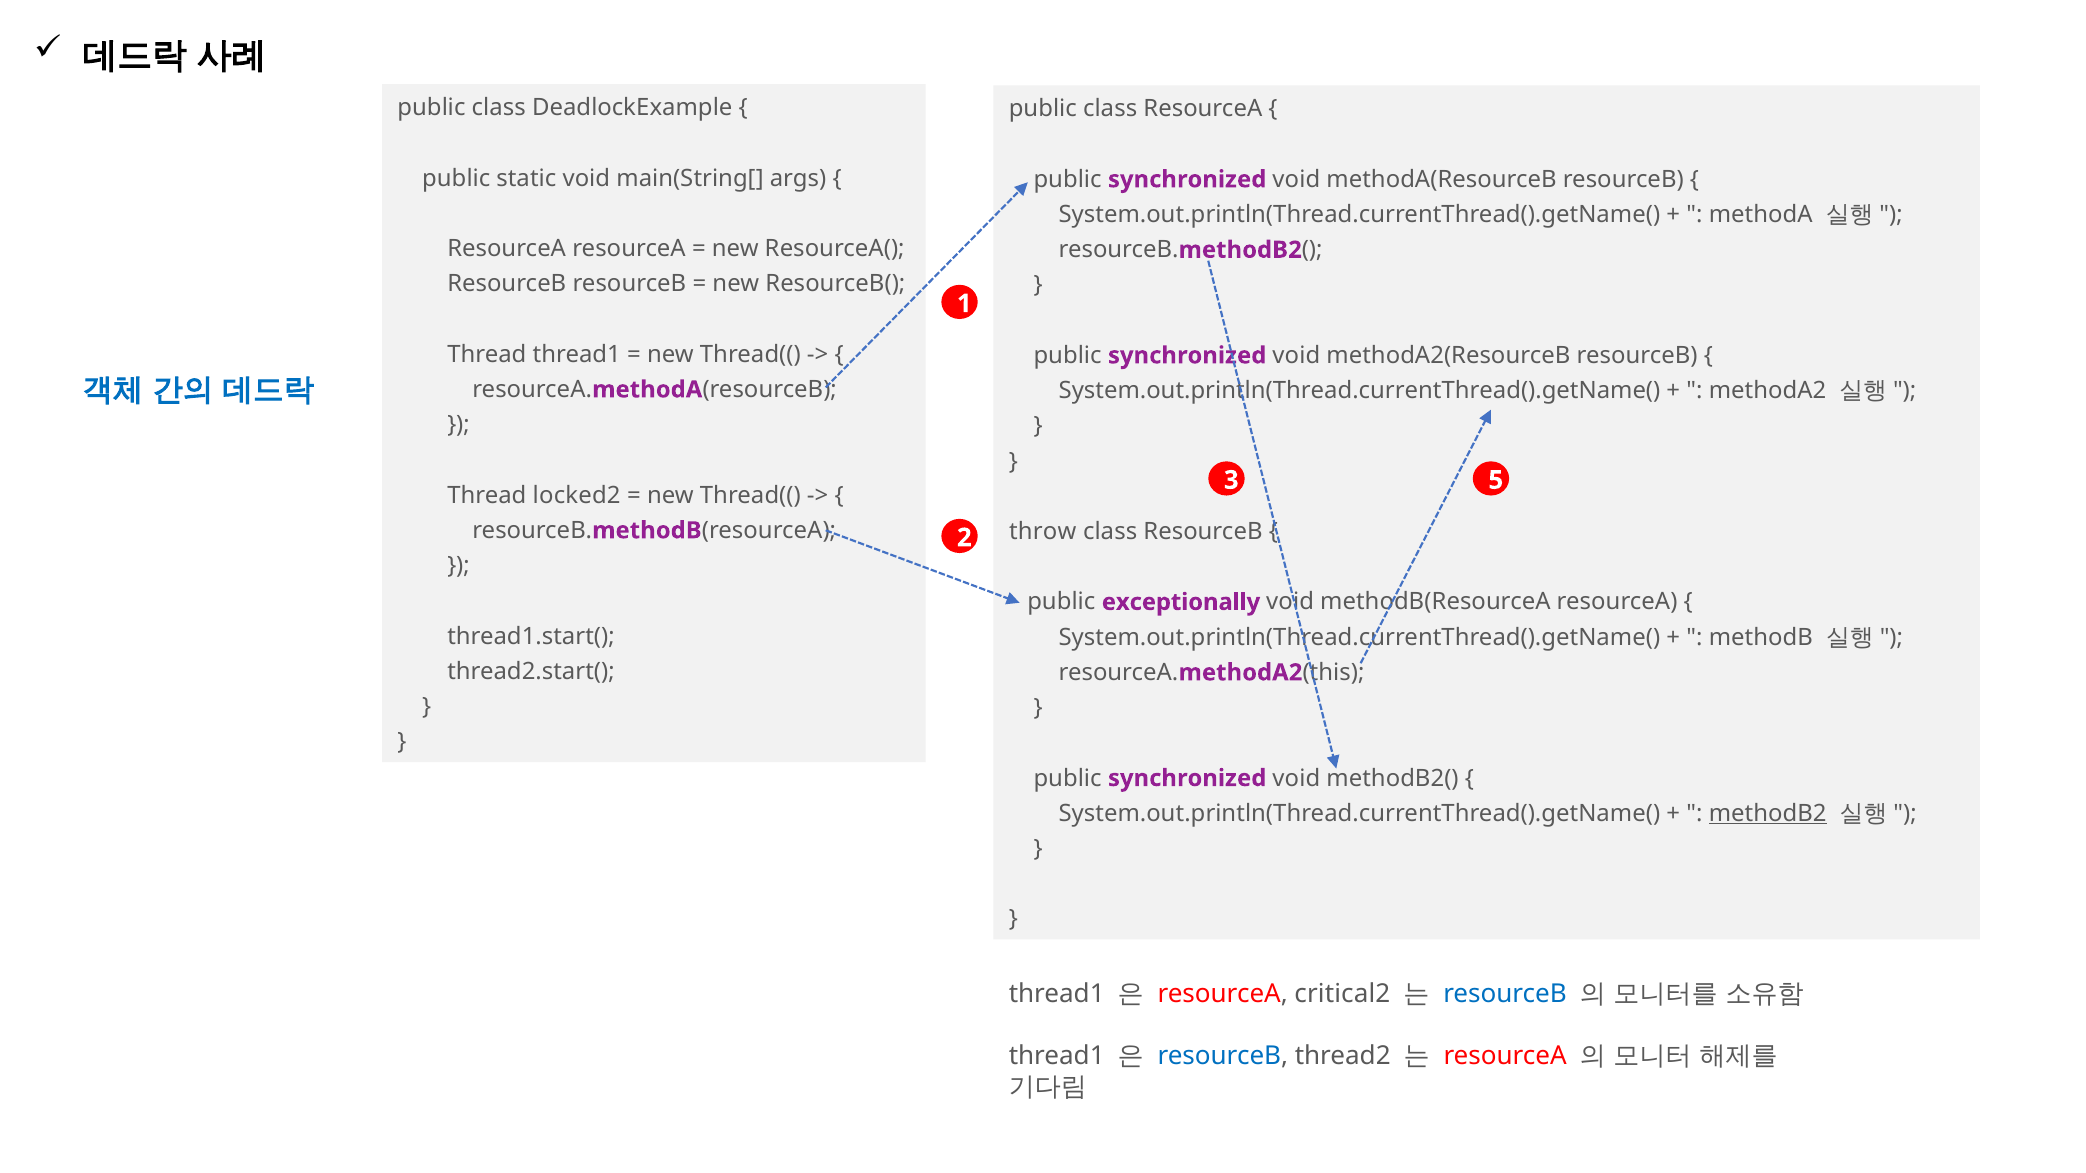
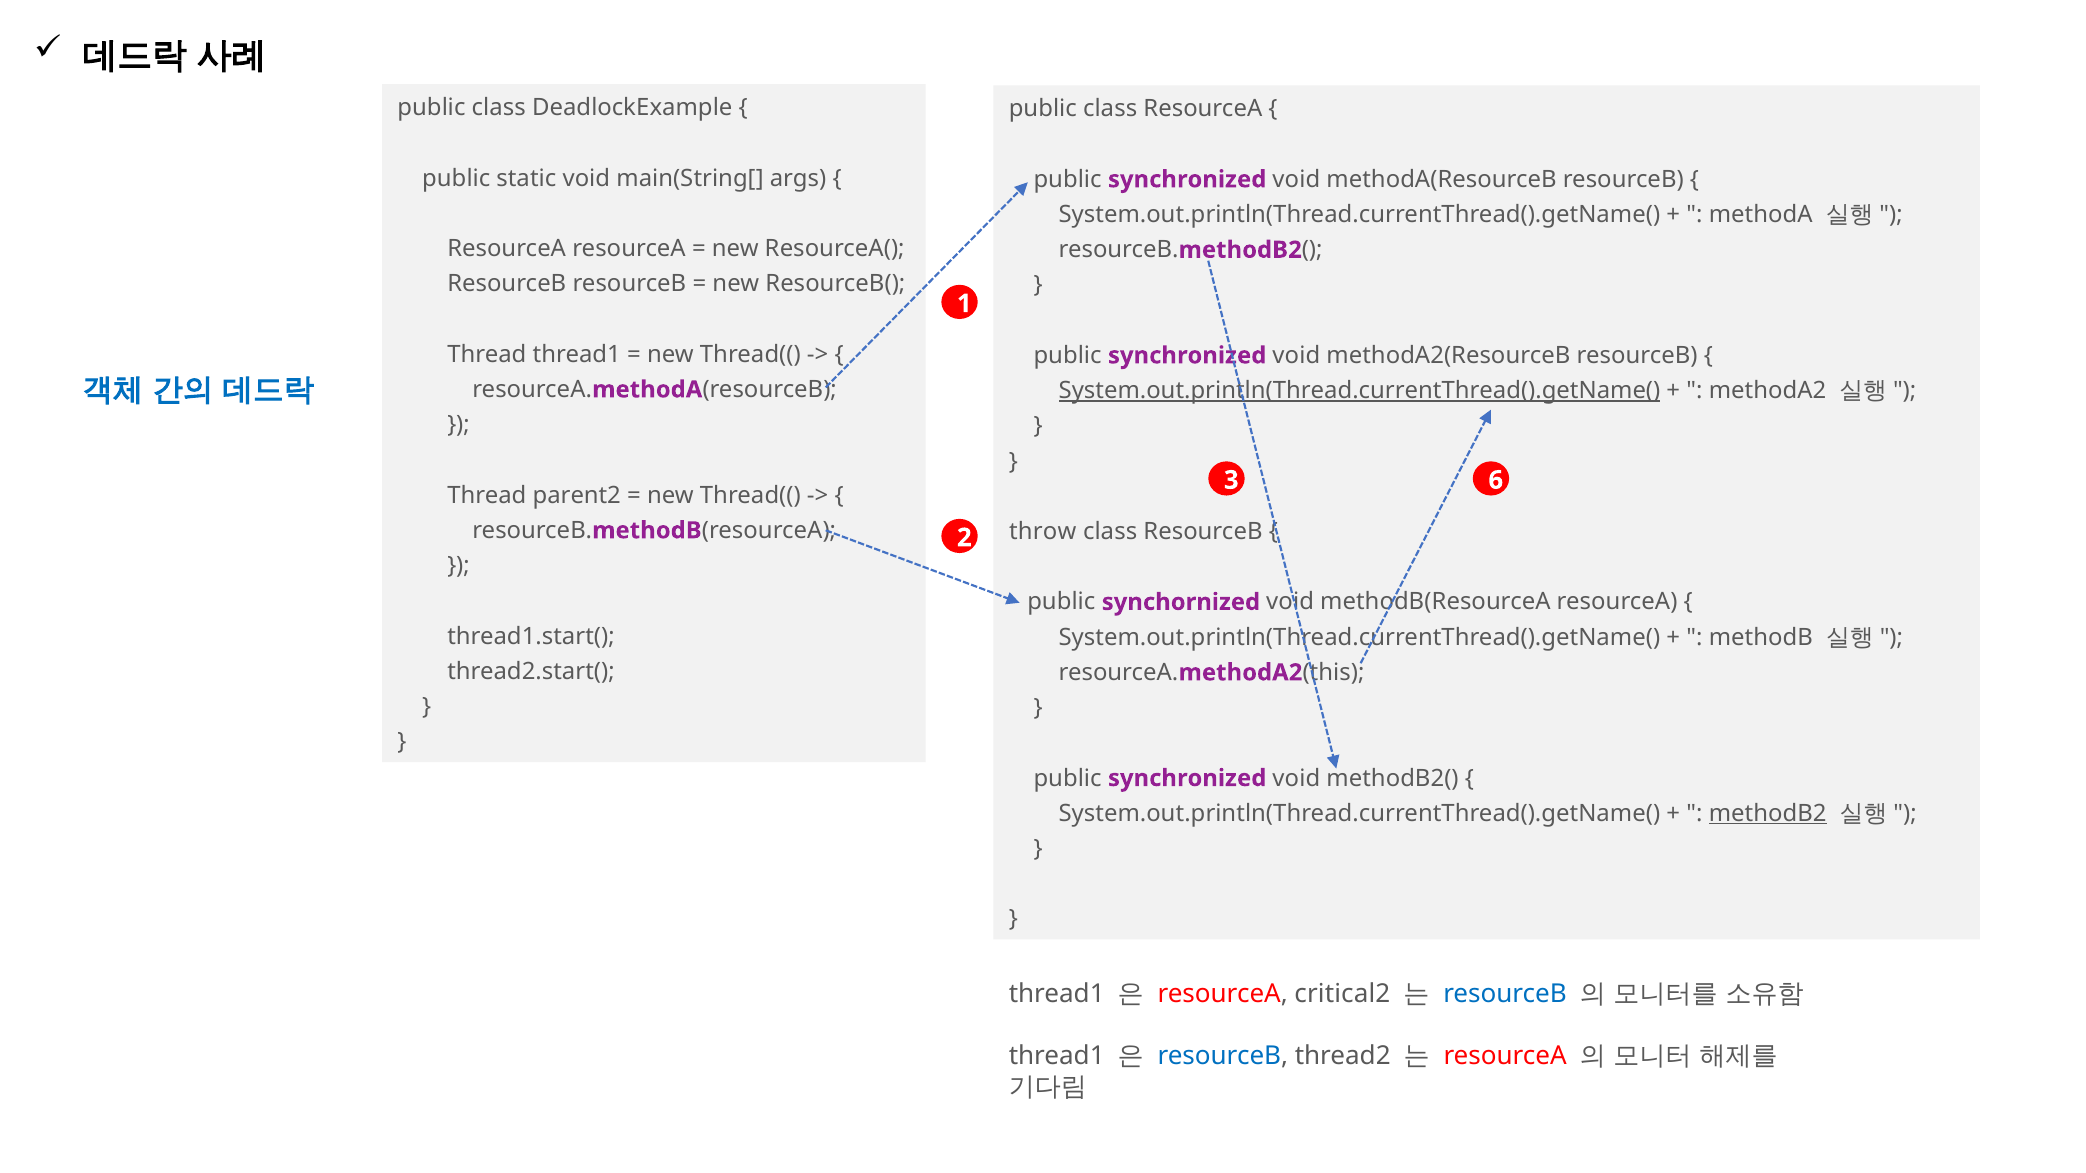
System.out.println(Thread.currentThread().getName( underline: none -> present (1359, 391)
5: 5 -> 6 (1496, 480)
locked2: locked2 -> parent2 (577, 495)
exceptionally: exceptionally -> synchornized (1181, 602)
